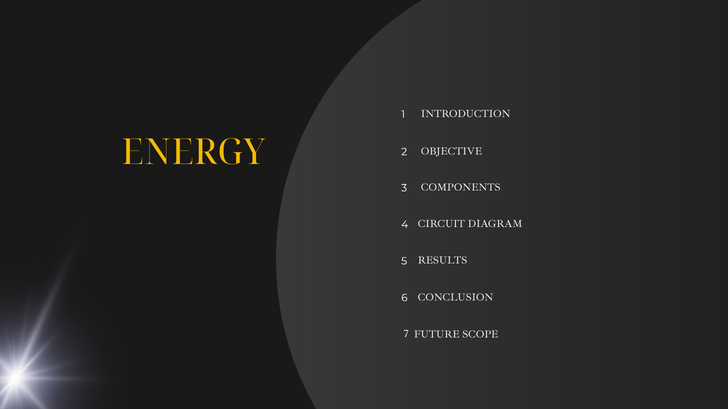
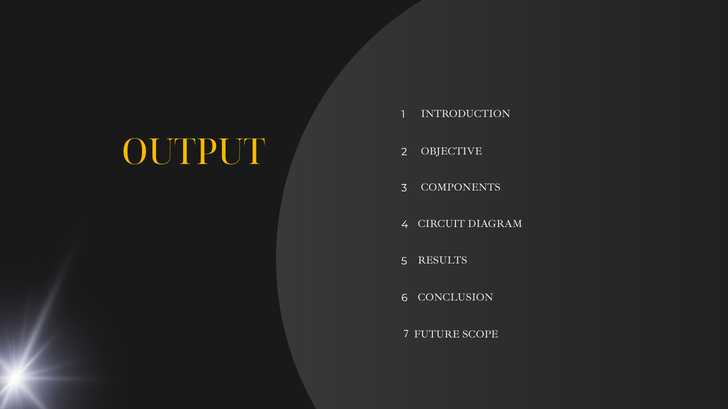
ENERGY: ENERGY -> OUTPUT (194, 153)
